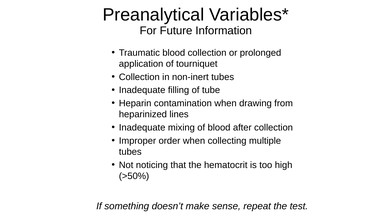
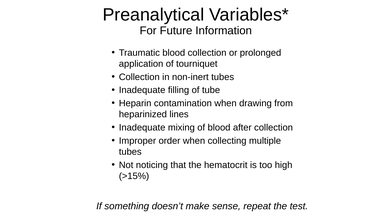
>50%: >50% -> >15% (134, 176)
